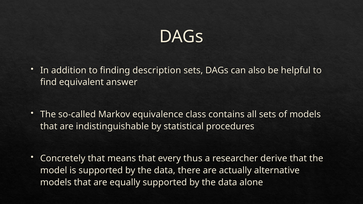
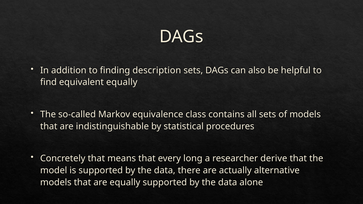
equivalent answer: answer -> equally (122, 82)
thus: thus -> long (193, 159)
